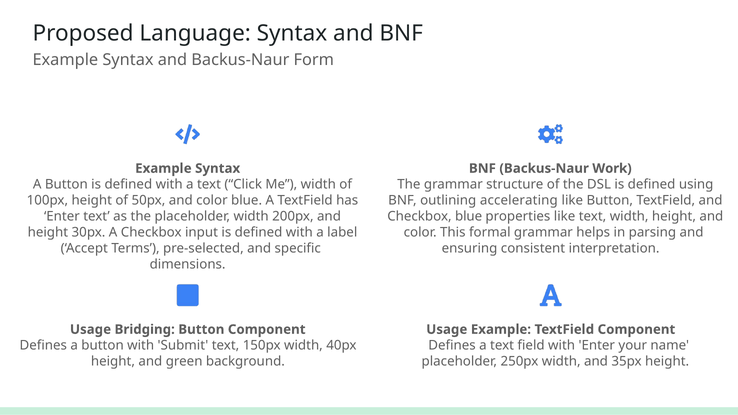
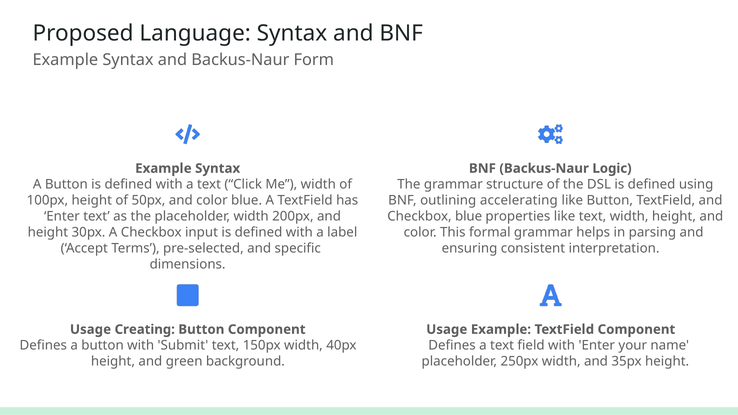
Work: Work -> Logic (612, 168)
Bridging: Bridging -> Creating (145, 330)
